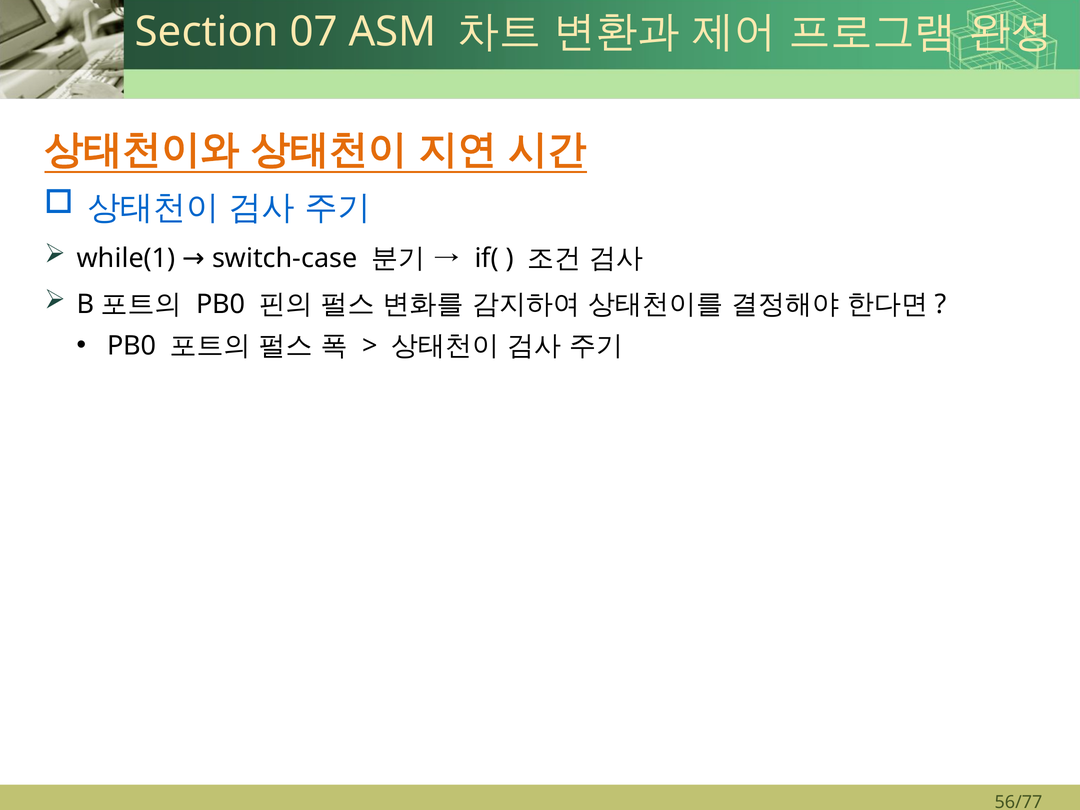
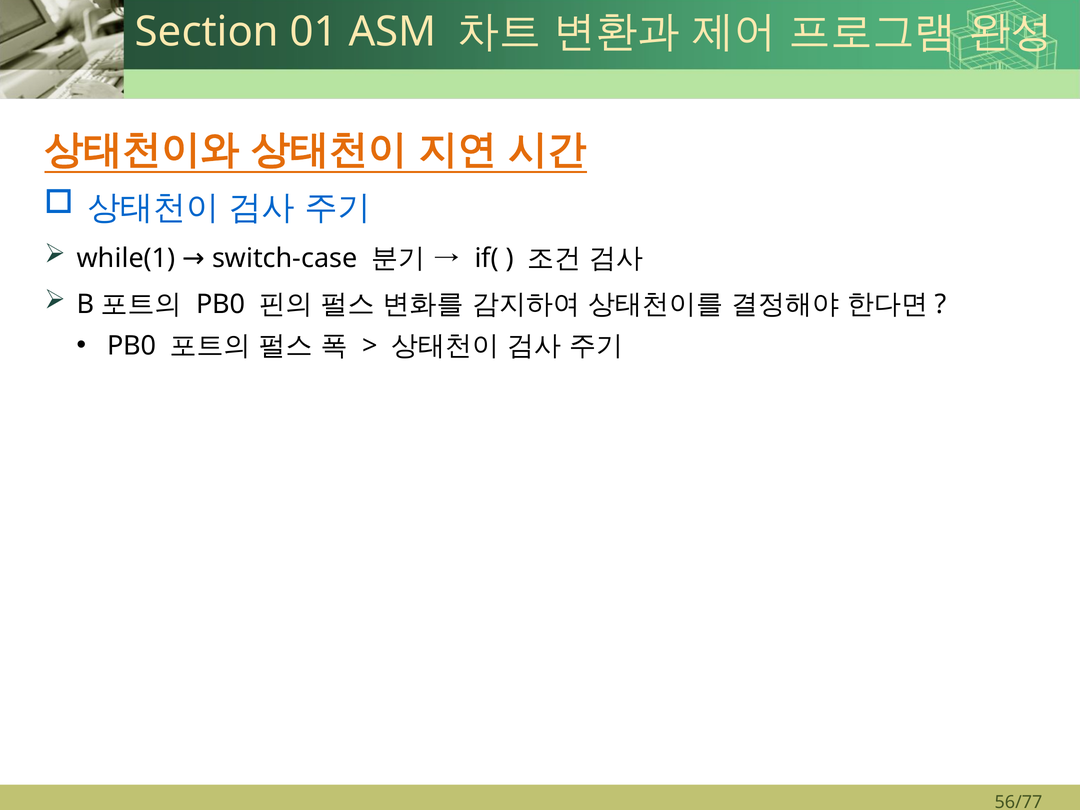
07: 07 -> 01 (314, 32)
